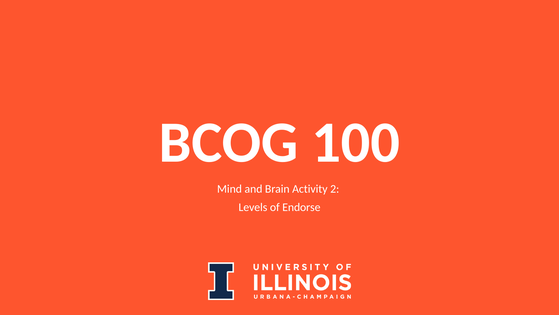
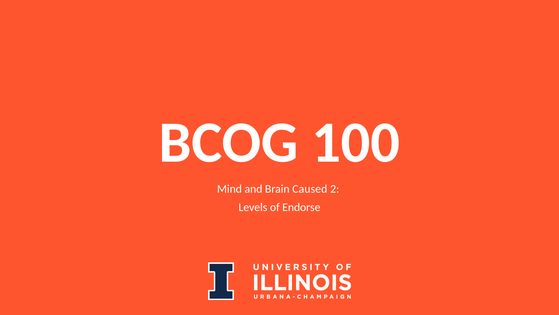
Activity: Activity -> Caused (310, 189)
